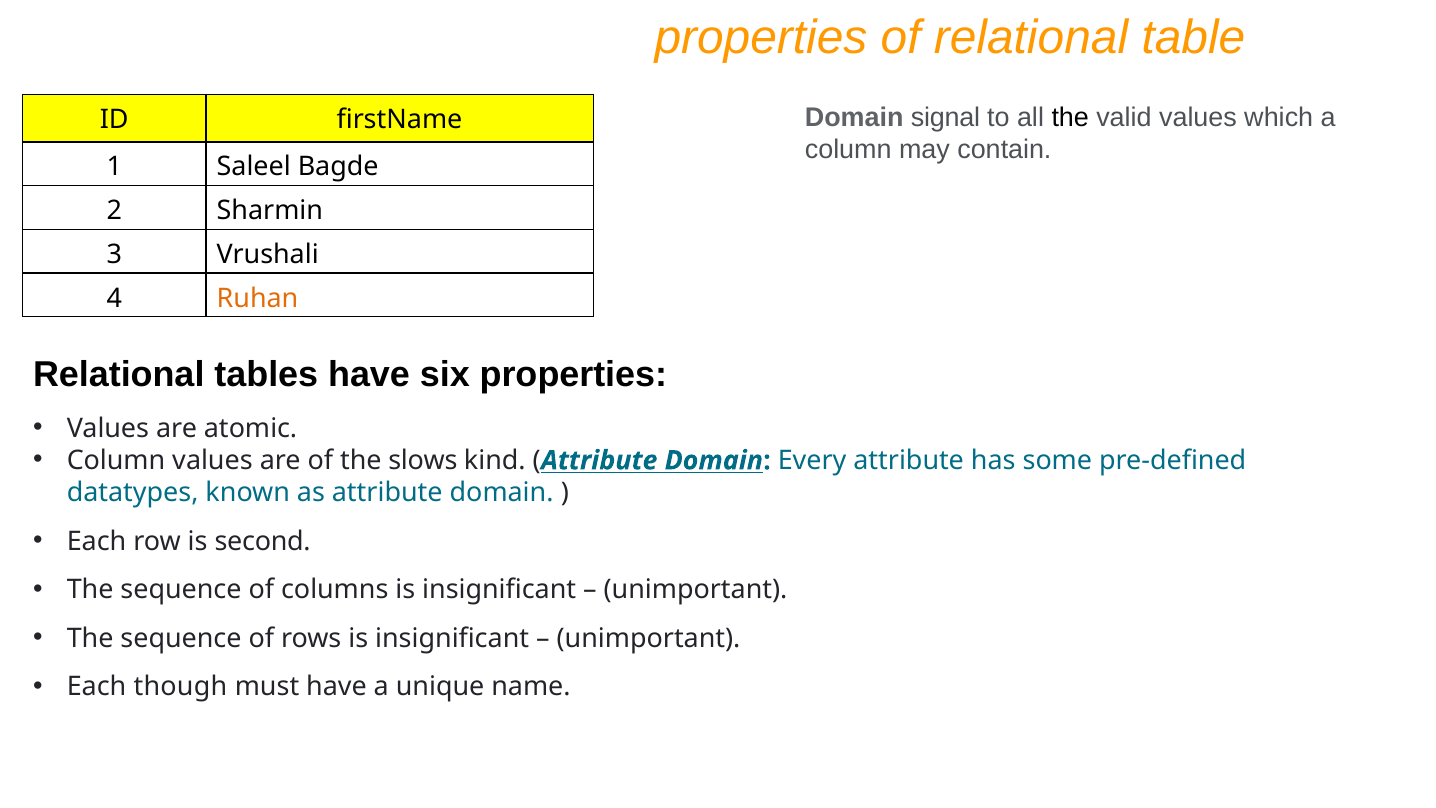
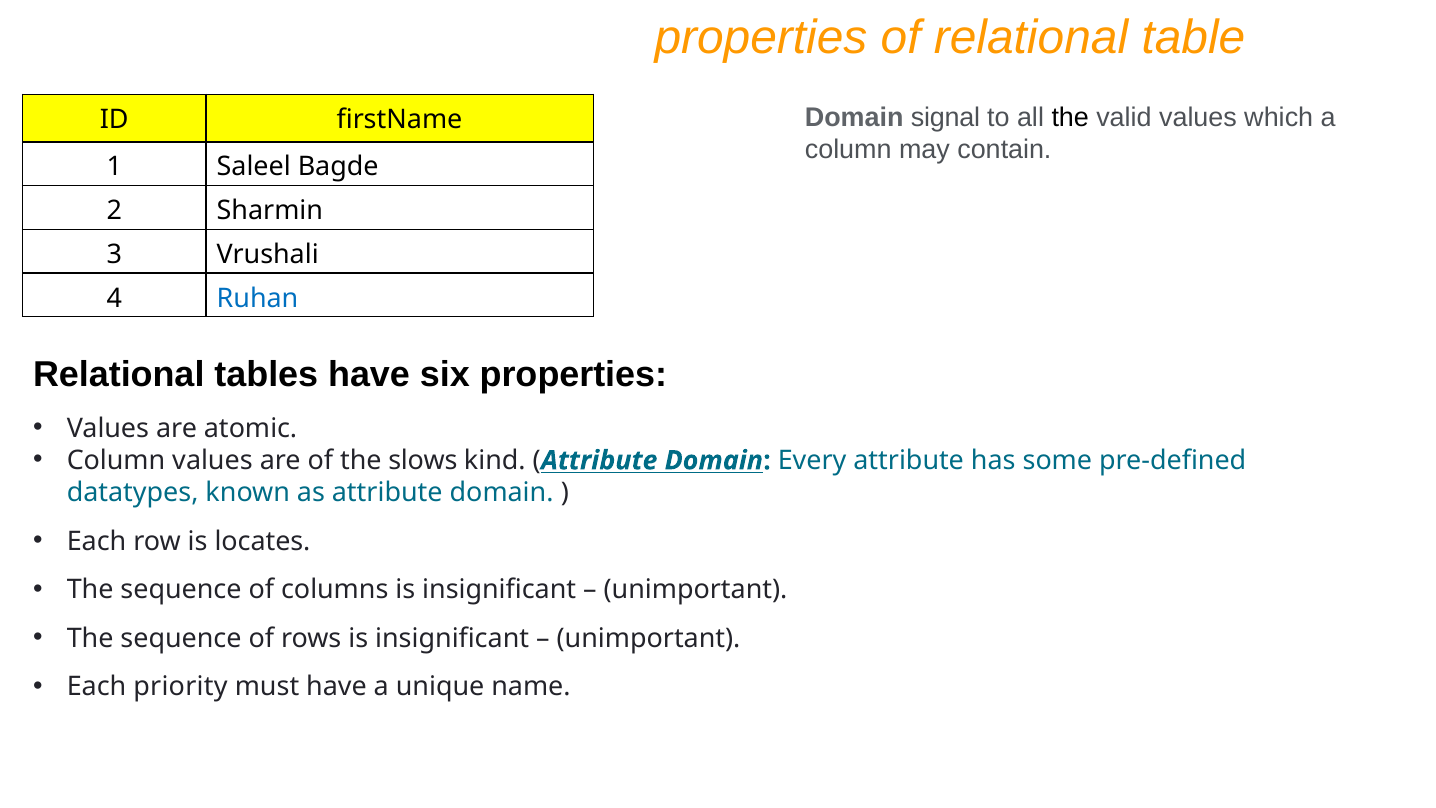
Ruhan colour: orange -> blue (258, 298)
second: second -> locates (263, 541)
though: though -> priority (180, 687)
